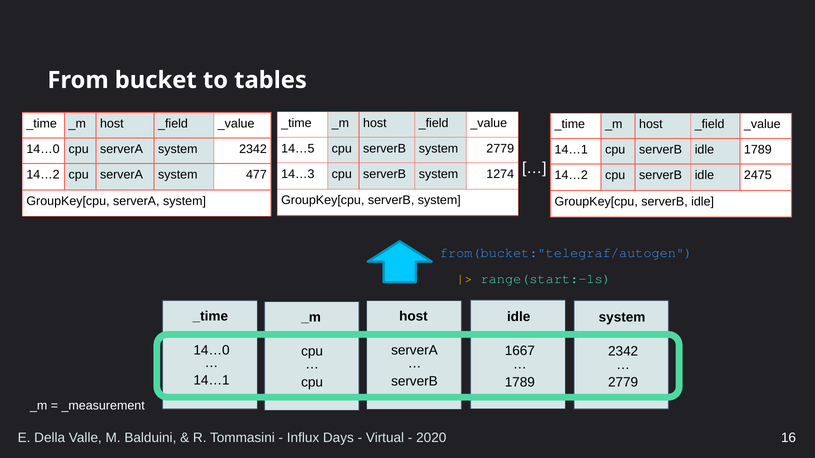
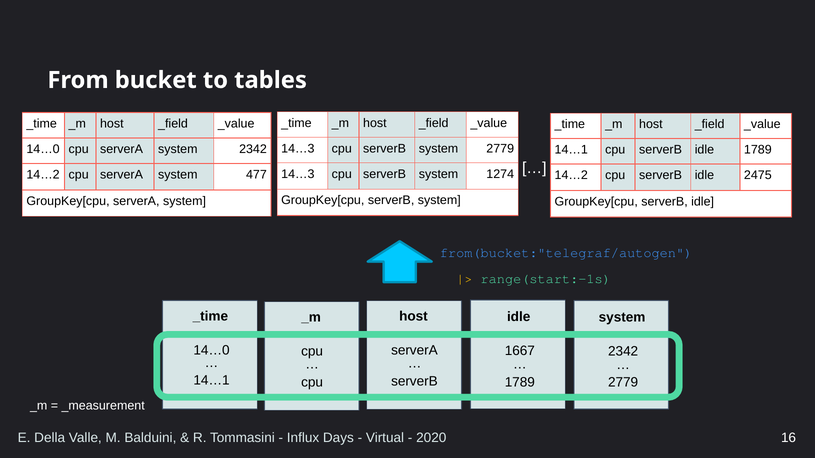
14…5: 14…5 -> 14…3 (298, 149)
